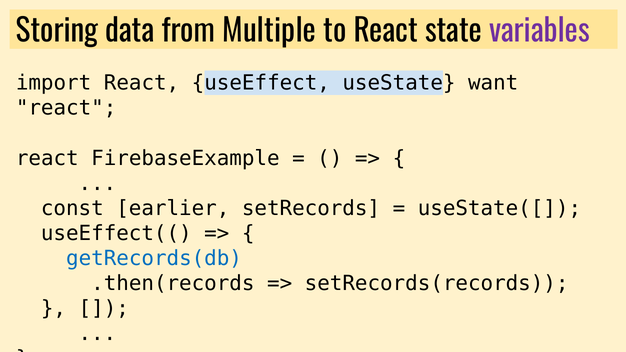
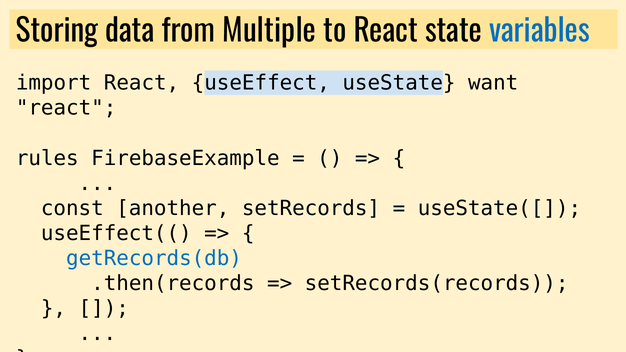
variables colour: purple -> blue (539, 31)
react: react -> rules (47, 158)
earlier: earlier -> another (173, 208)
